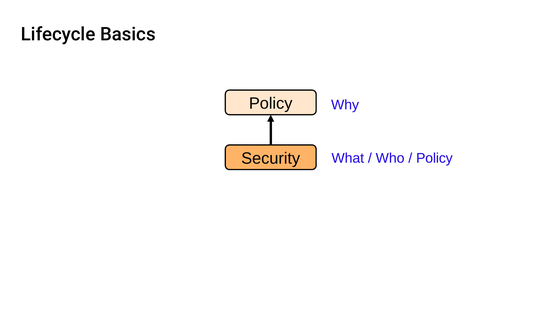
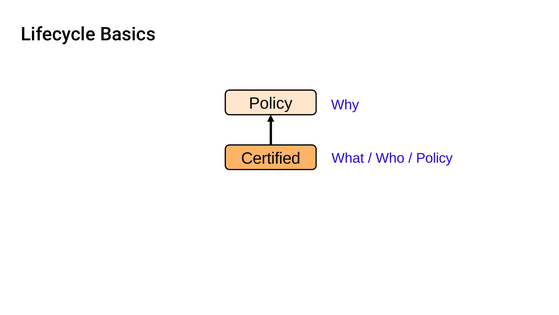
Security: Security -> Certified (271, 158)
